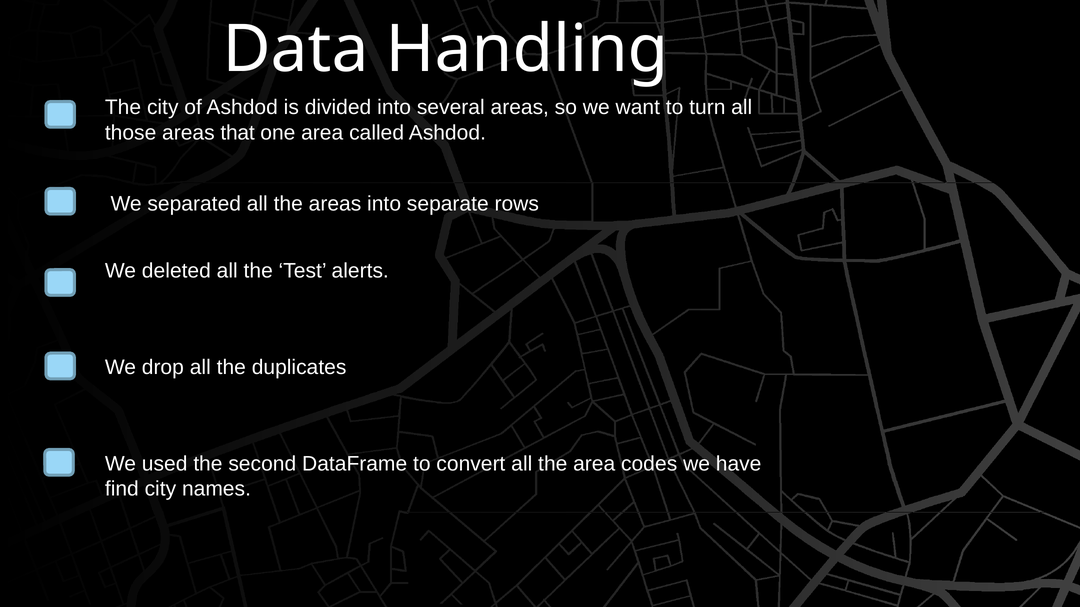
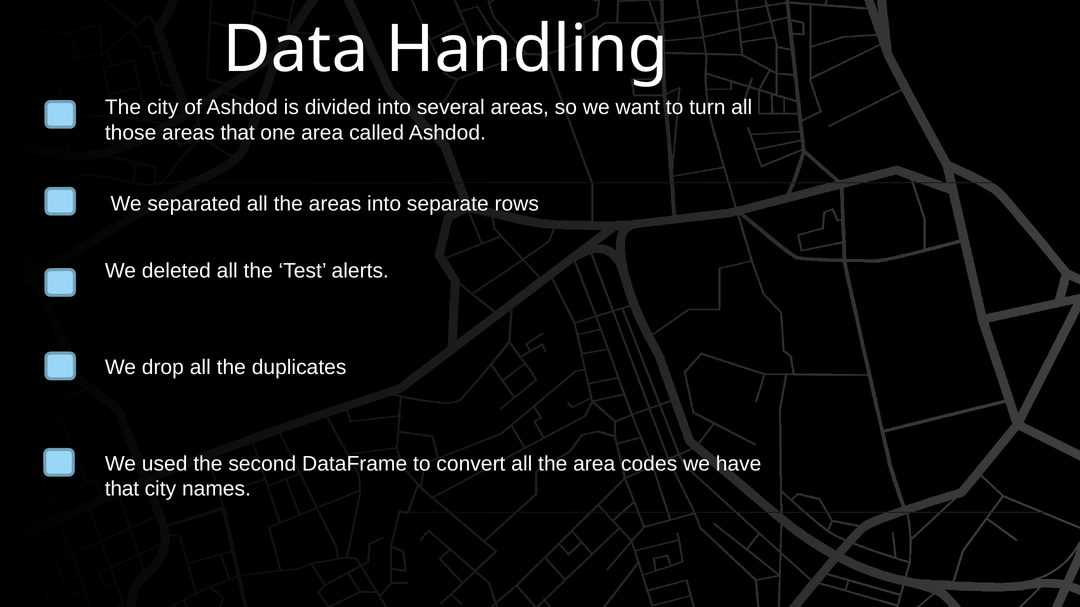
find: find -> that (122, 489)
